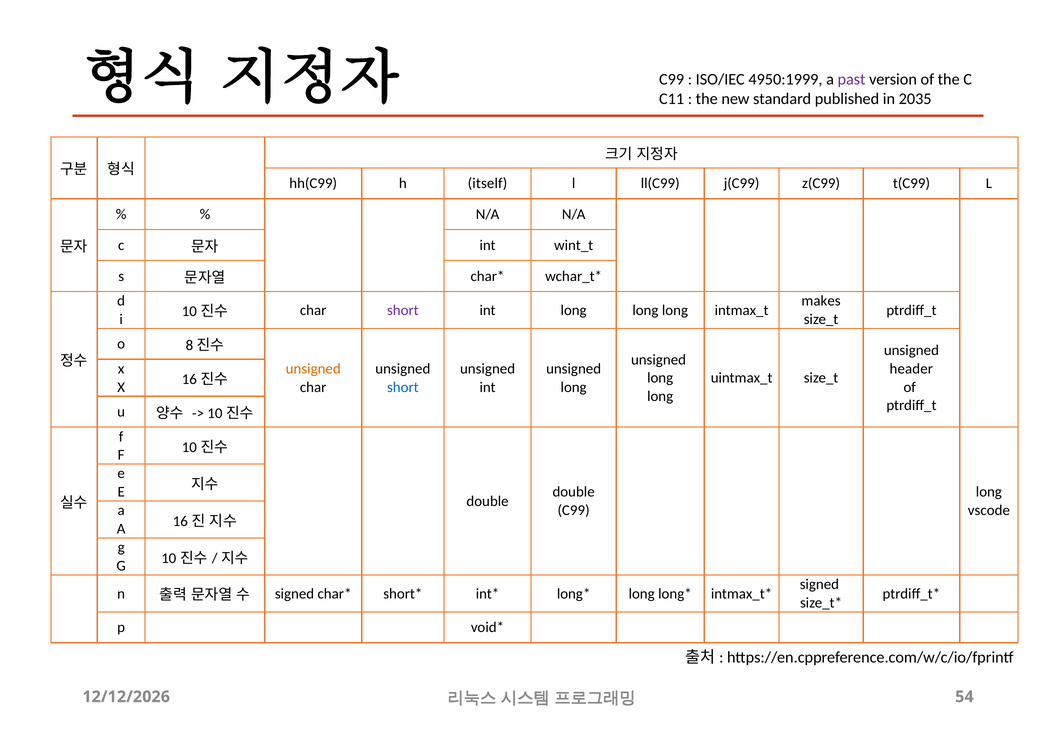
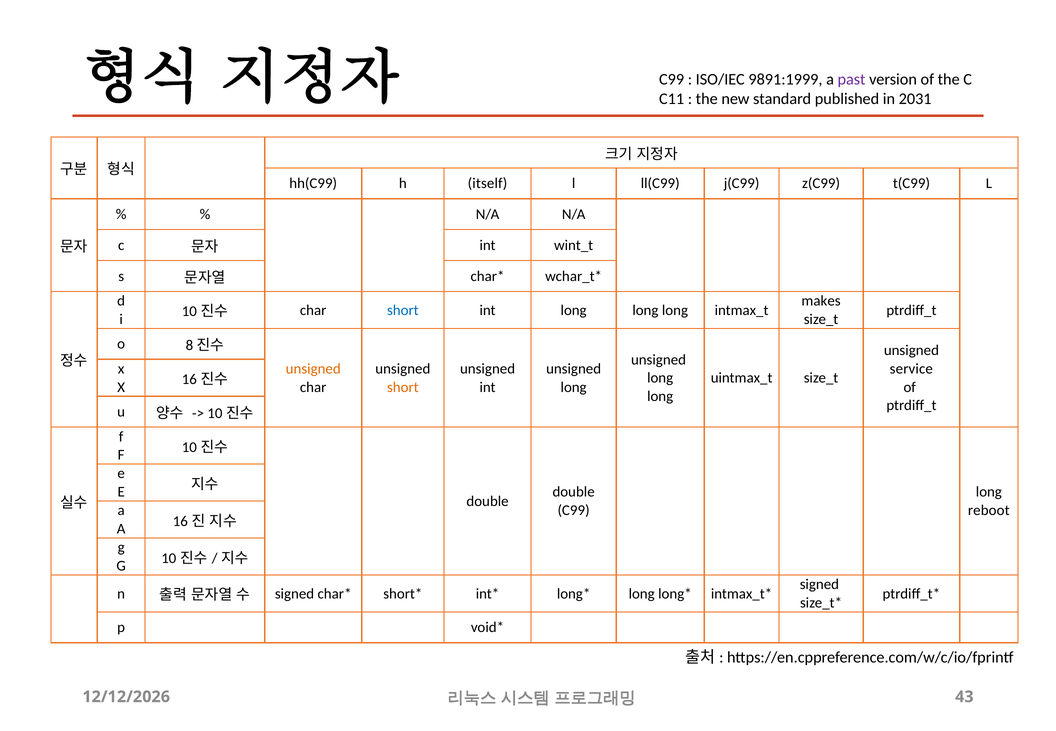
4950:1999: 4950:1999 -> 9891:1999 (785, 79)
2035: 2035 -> 2031 (915, 99)
short colour: purple -> blue (403, 310)
header: header -> service (911, 369)
short colour: blue -> orange (403, 387)
vscode: vscode -> reboot (989, 510)
54: 54 -> 43 (964, 697)
